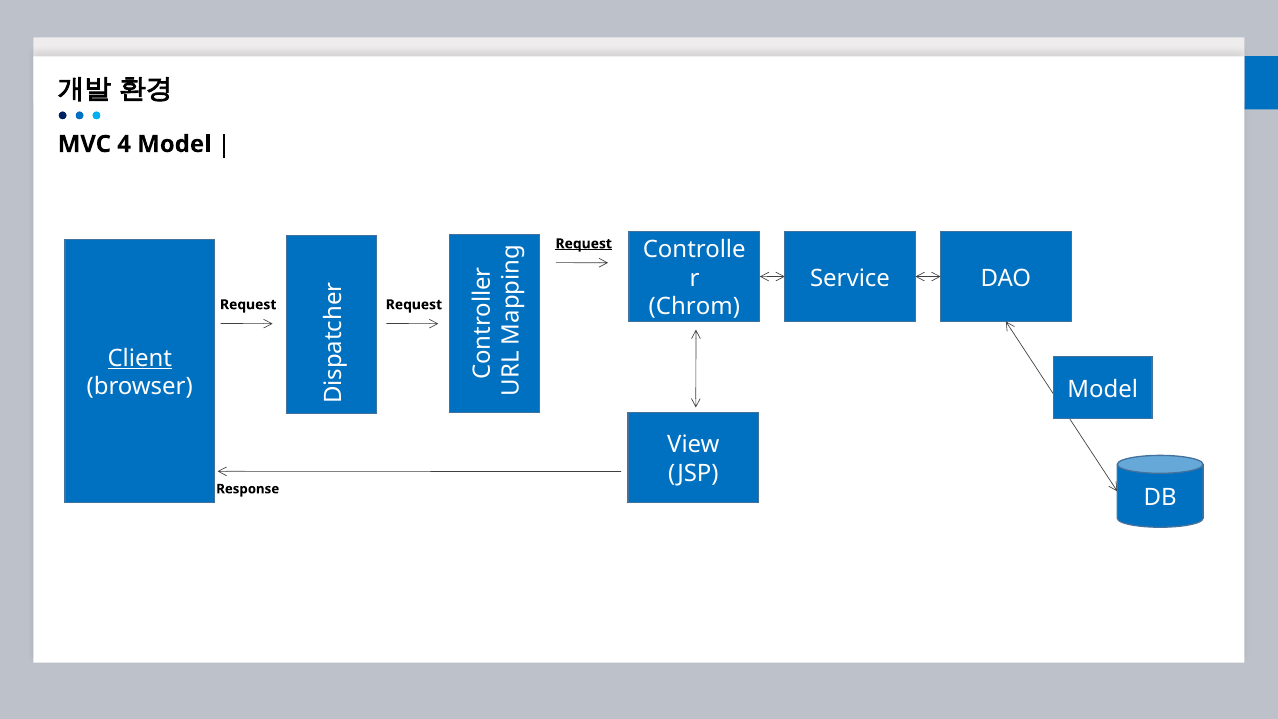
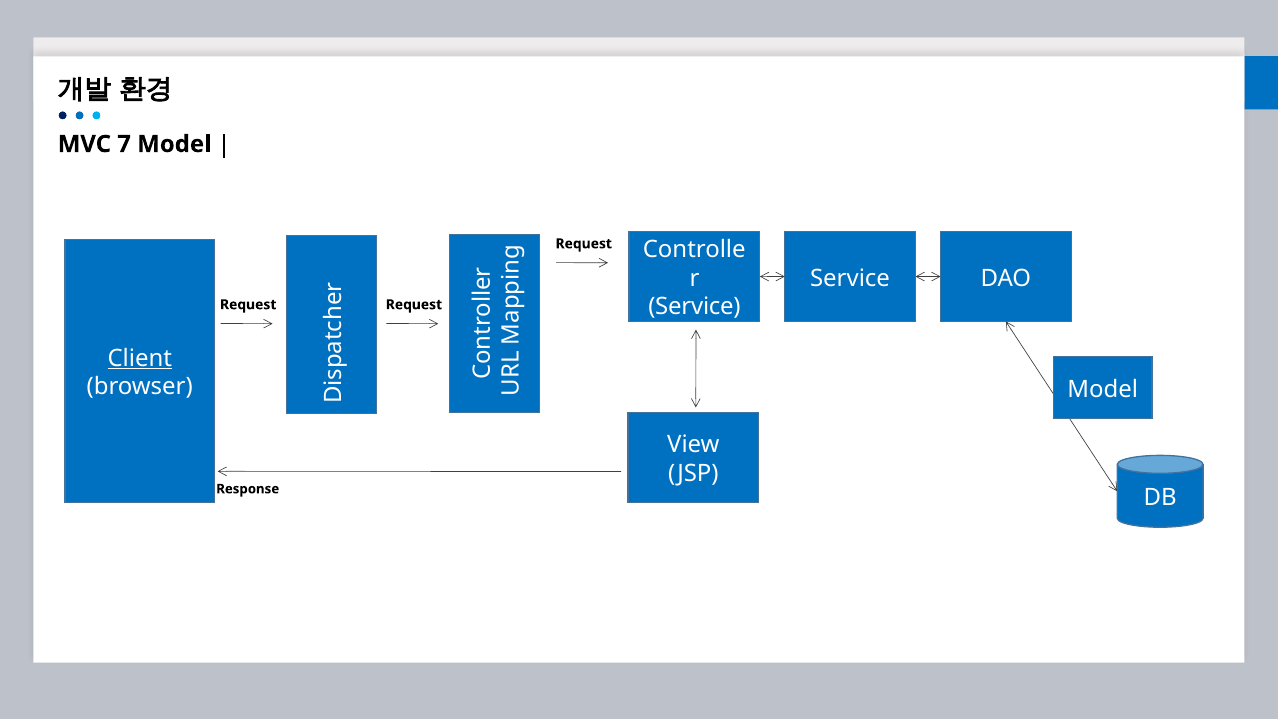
4: 4 -> 7 (124, 144)
Request underline: present -> none (584, 244)
Chrom: Chrom -> Service (694, 307)
